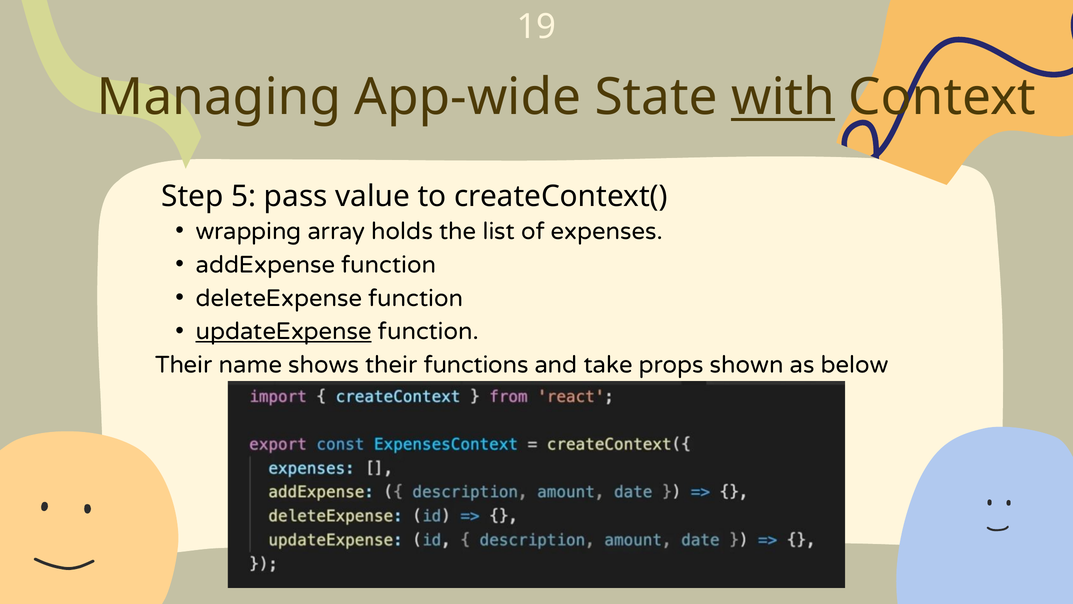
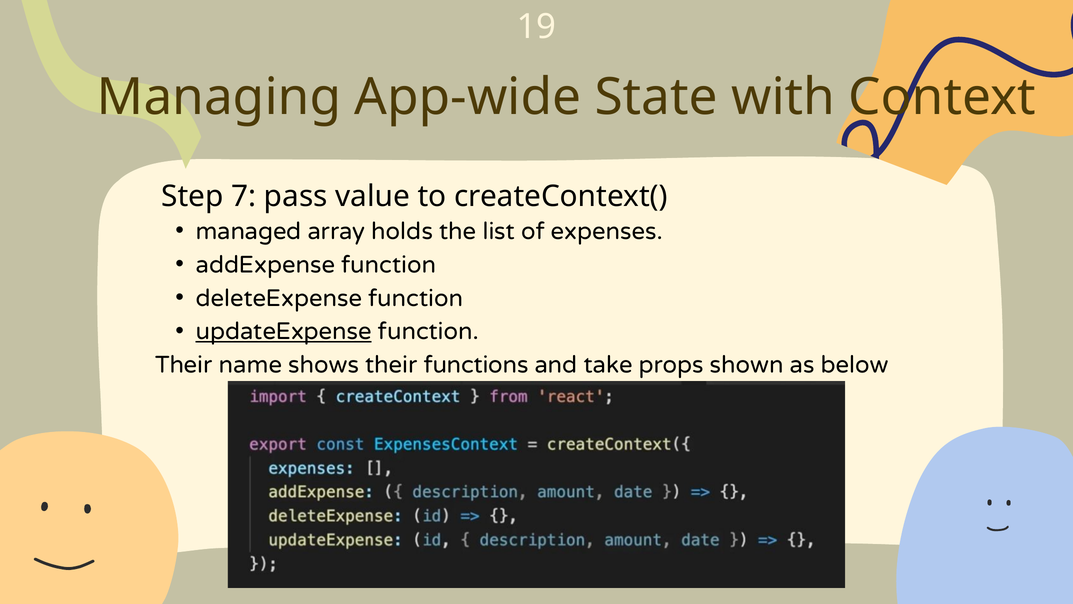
with underline: present -> none (783, 97)
5: 5 -> 7 (244, 196)
wrapping: wrapping -> managed (249, 231)
